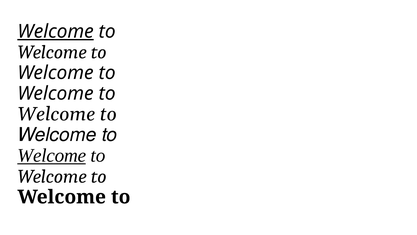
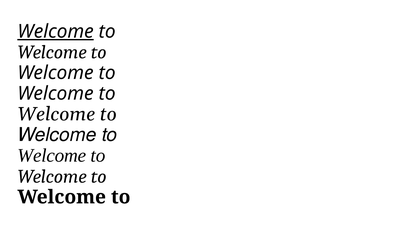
Welcome underline: present -> none (52, 155)
